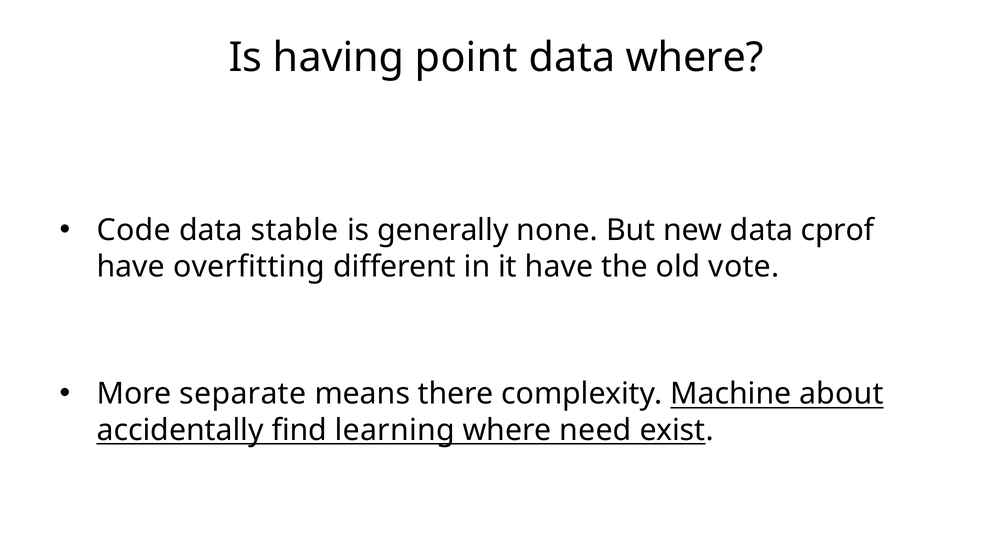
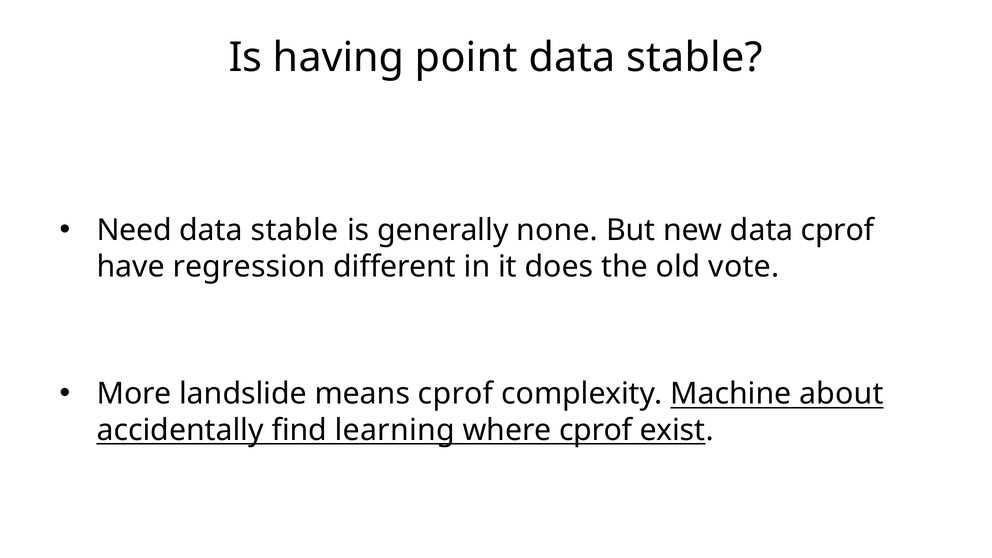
where: where -> stable (694, 57)
Code: Code -> Need (134, 230)
overfitting: overfitting -> regression (249, 267)
it have: have -> does (559, 267)
separate: separate -> landslide (243, 394)
means there: there -> cprof (456, 394)
where need: need -> cprof (596, 430)
